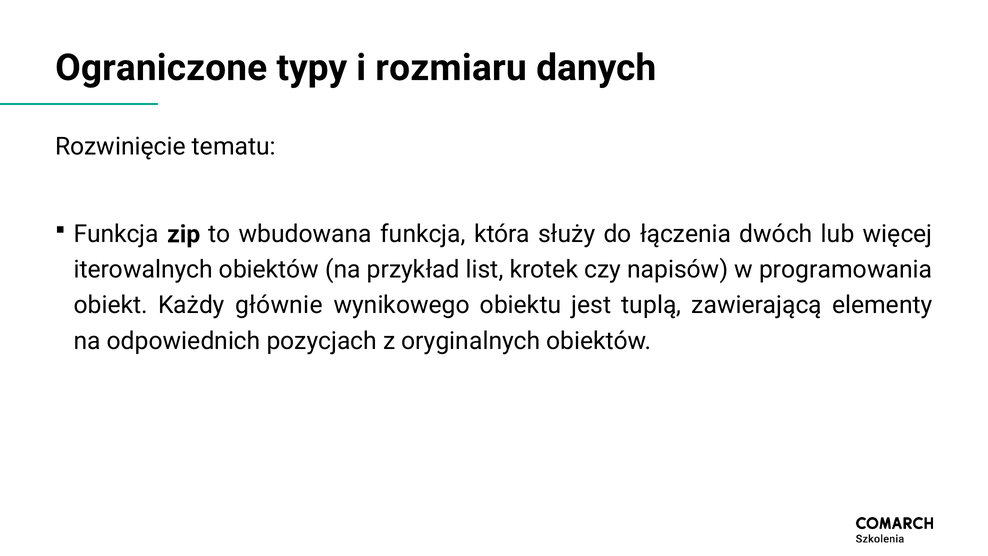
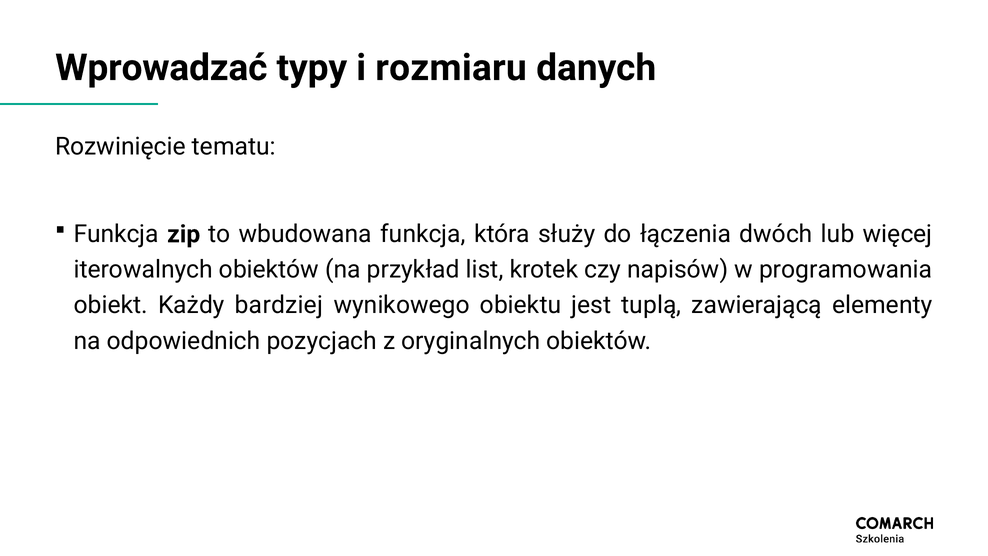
Ograniczone: Ograniczone -> Wprowadzać (161, 68)
głównie: głównie -> bardziej (279, 305)
